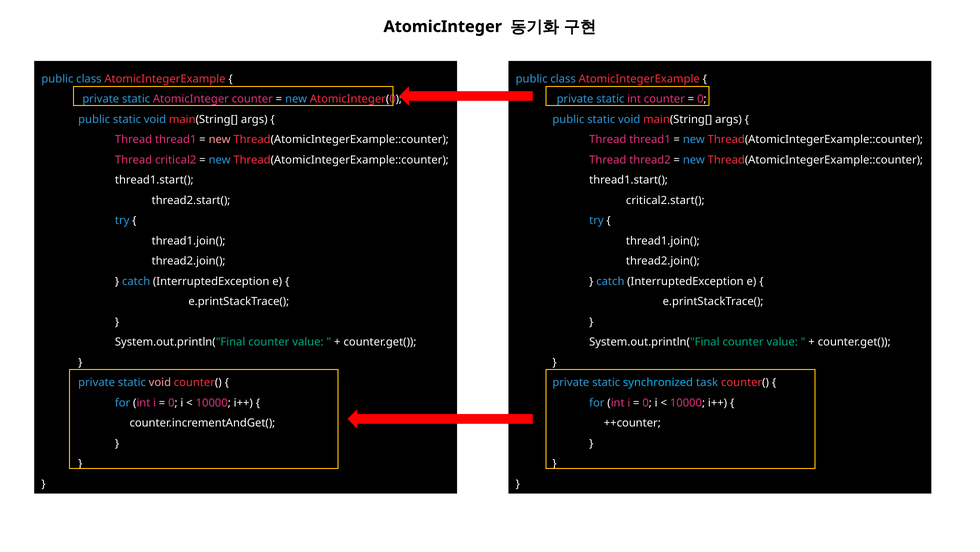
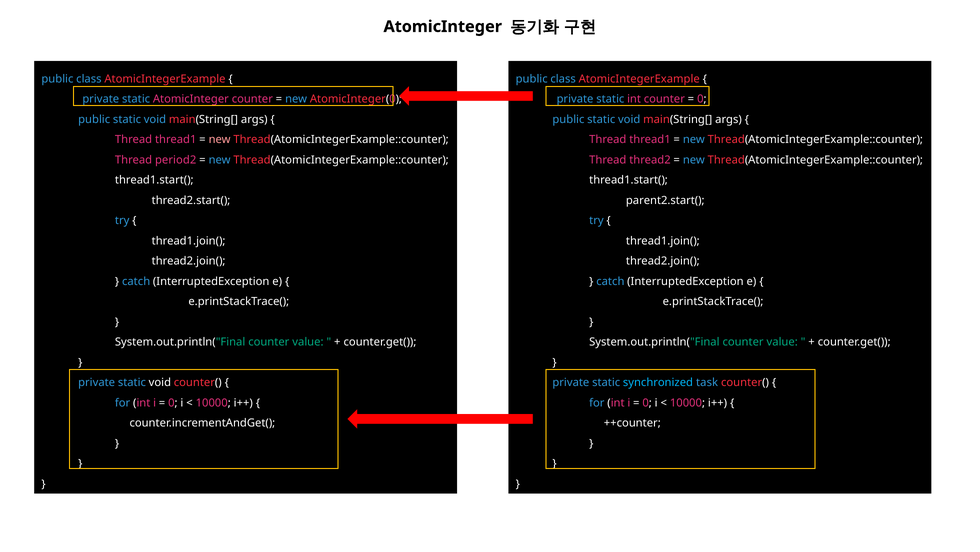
critical2: critical2 -> period2 (176, 160)
critical2.start(: critical2.start( -> parent2.start( (665, 200)
void colour: pink -> white (160, 382)
